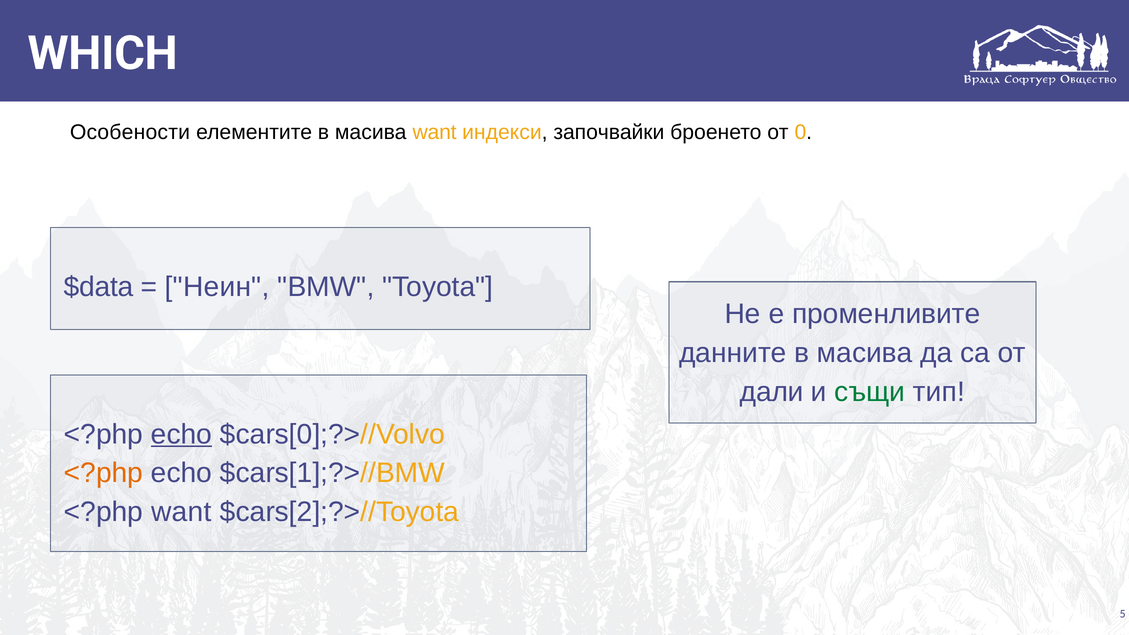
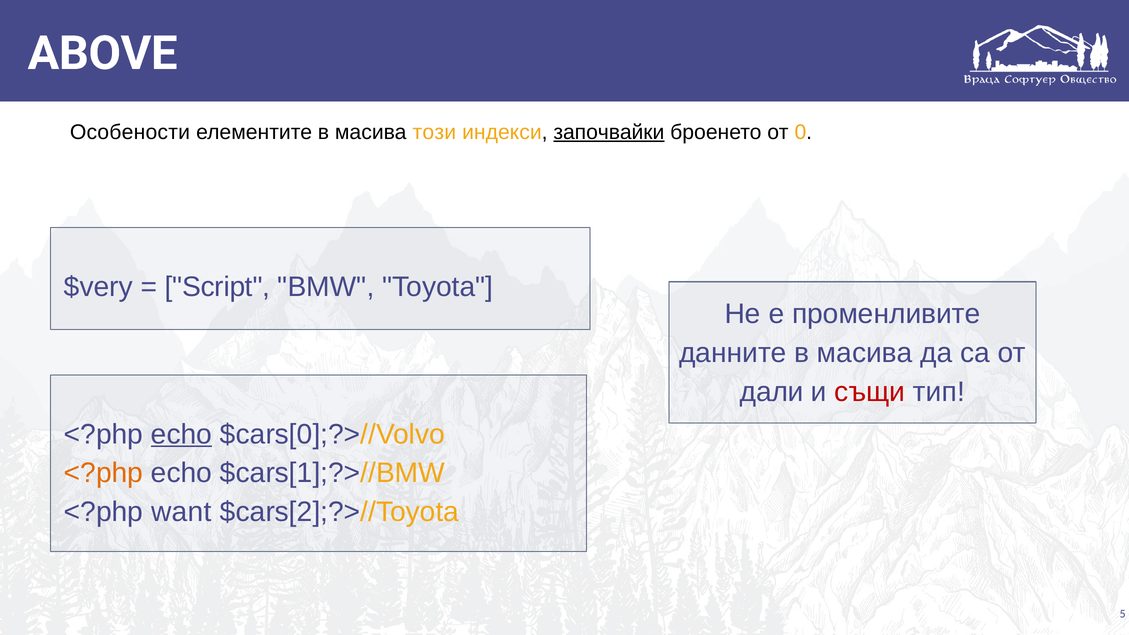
WHICH: WHICH -> ABOVE (103, 53)
масива want: want -> този (434, 132)
започвайки underline: none -> present (609, 132)
$data: $data -> $very (98, 287)
Неин: Неин -> Script (217, 287)
същи colour: green -> red (870, 392)
